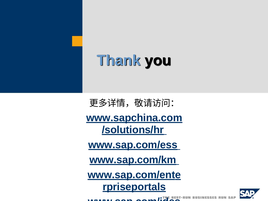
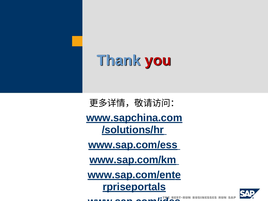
you colour: black -> red (158, 60)
